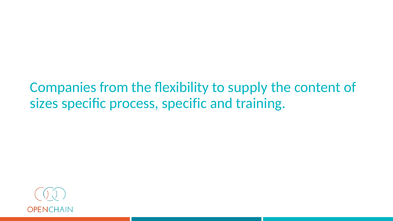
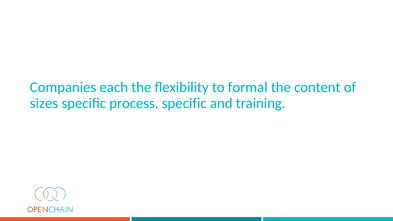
from: from -> each (114, 87)
supply: supply -> formal (248, 87)
